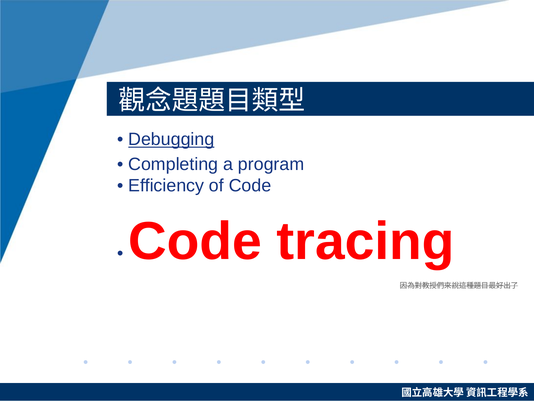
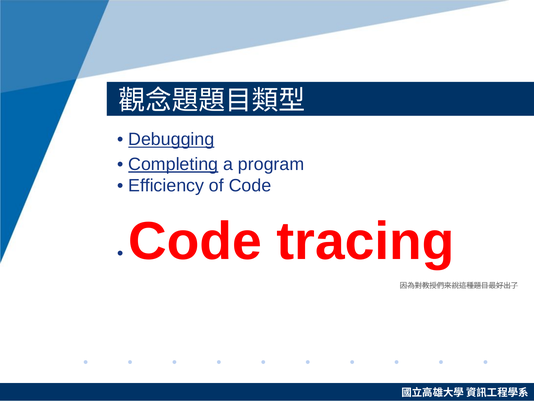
Completing underline: none -> present (173, 164)
